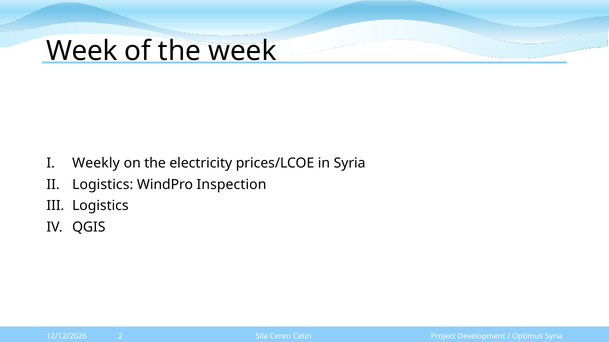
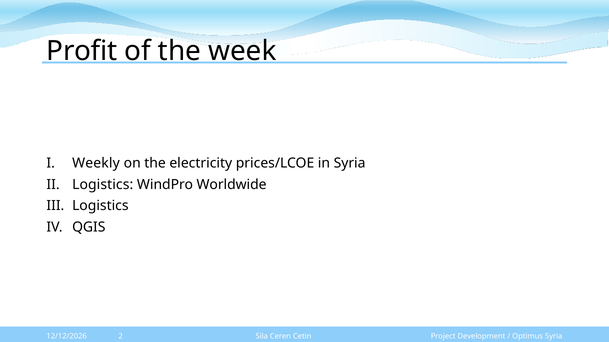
Week: Week -> Profit (82, 51)
Inspection: Inspection -> Worldwide (232, 185)
